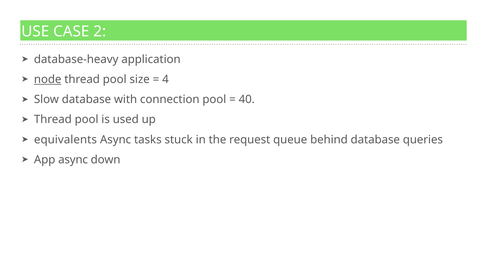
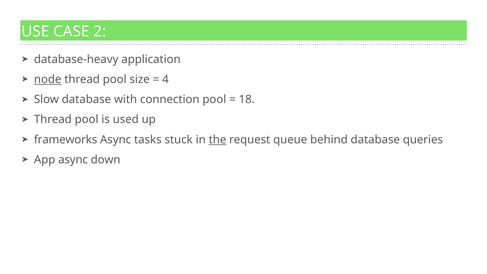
40: 40 -> 18 (247, 99)
equivalents: equivalents -> frameworks (66, 140)
the underline: none -> present (217, 140)
